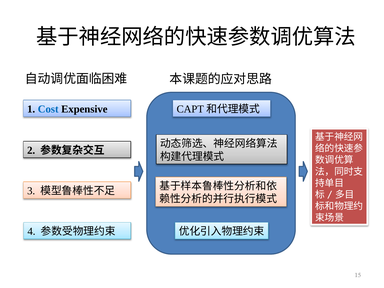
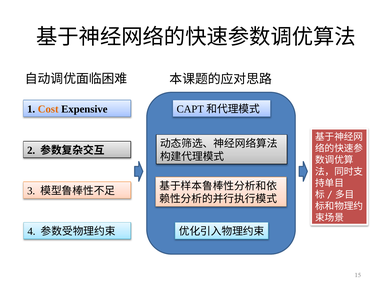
Cost colour: blue -> orange (48, 109)
